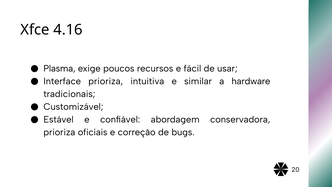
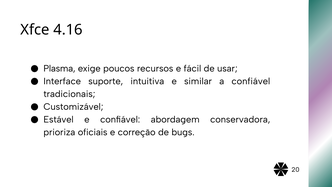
Interface prioriza: prioriza -> suporte (106, 81)
a hardware: hardware -> confiável (251, 81)
